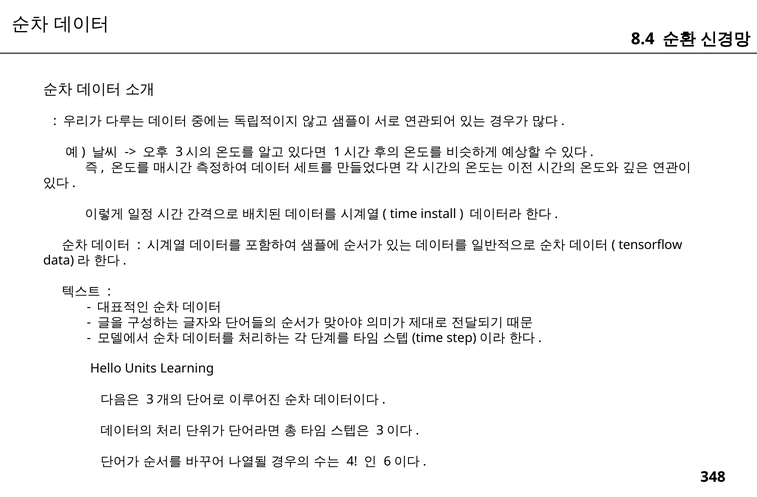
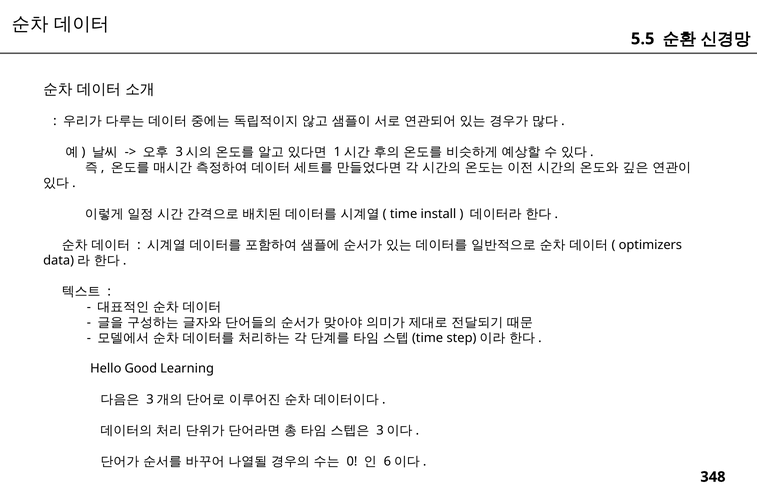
8.4: 8.4 -> 5.5 (643, 39)
tensorflow: tensorflow -> optimizers (650, 245)
Units: Units -> Good (141, 369)
4: 4 -> 0 (352, 462)
